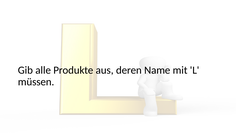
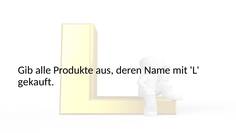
müssen: müssen -> gekauft (36, 82)
